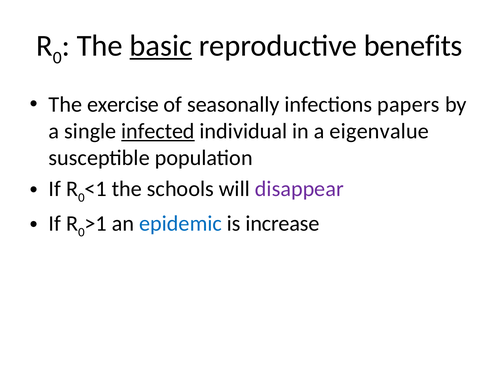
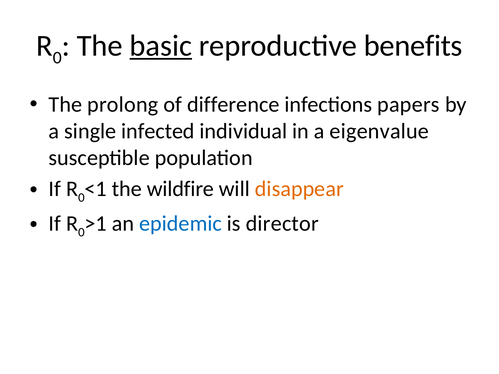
exercise: exercise -> prolong (123, 105)
seasonally: seasonally -> difference (233, 105)
infected underline: present -> none (158, 131)
schools: schools -> wildfire (180, 189)
disappear colour: purple -> orange (299, 189)
increase: increase -> director (282, 224)
